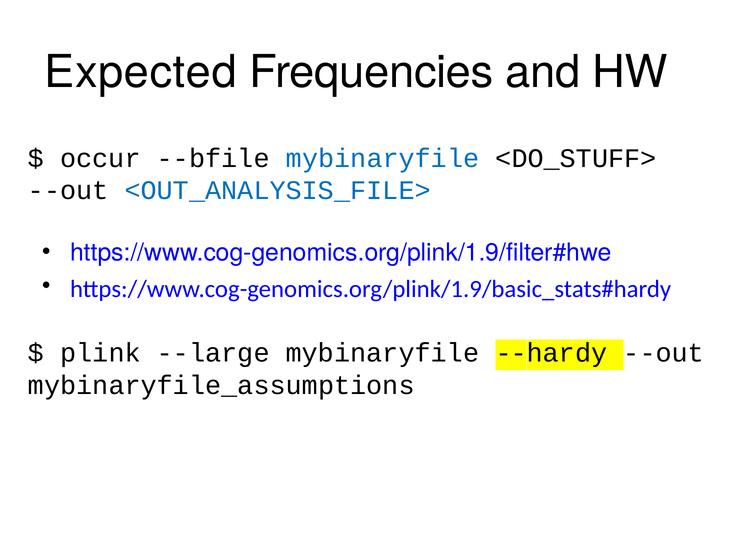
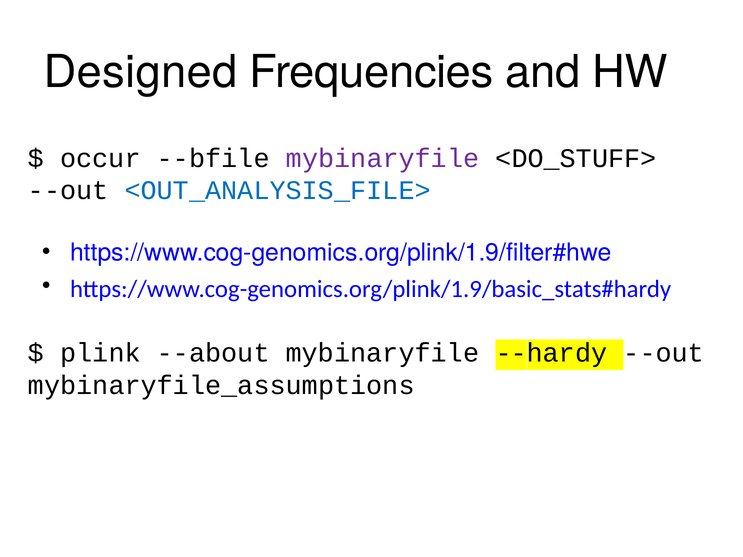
Expected: Expected -> Designed (141, 72)
mybinaryfile colour: blue -> purple (383, 158)
--large: --large -> --about (213, 353)
